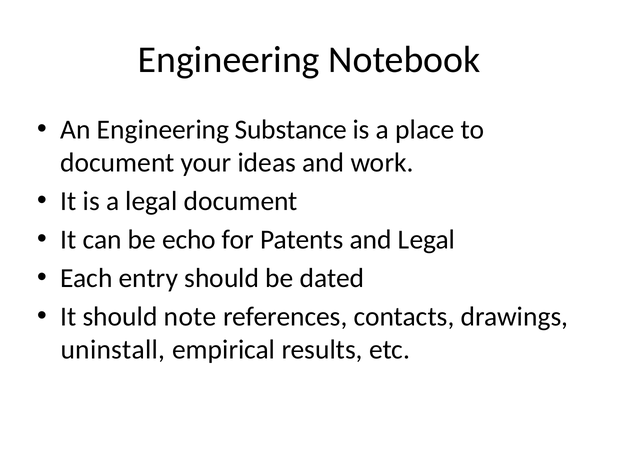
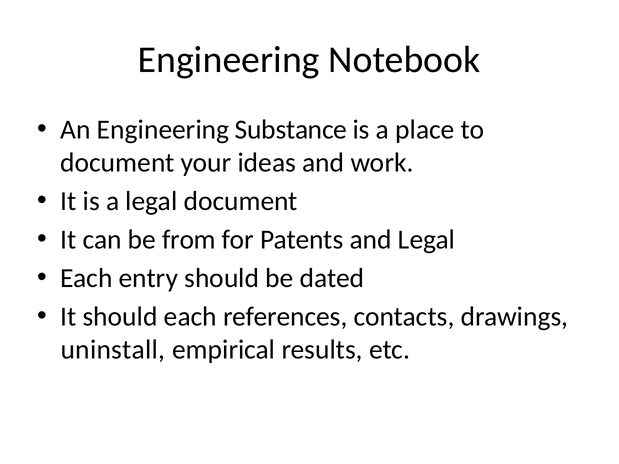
echo: echo -> from (189, 240)
should note: note -> each (190, 317)
